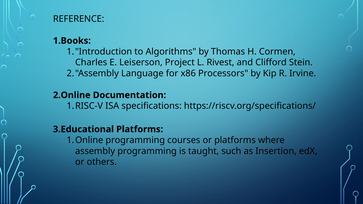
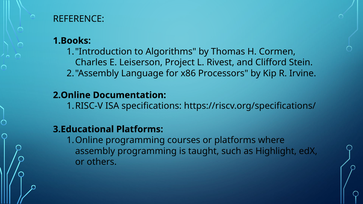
Insertion: Insertion -> Highlight (276, 151)
